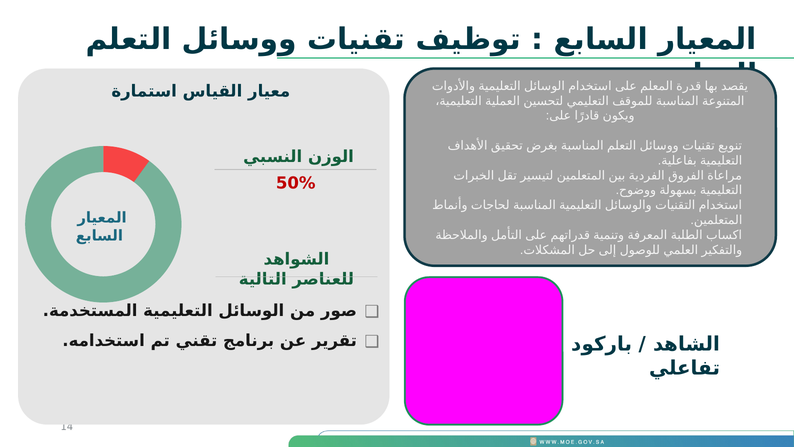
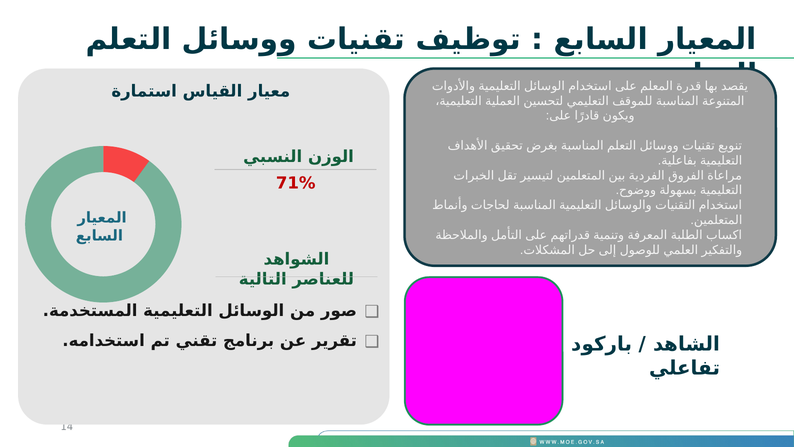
50%: 50% -> 71% (296, 183)
